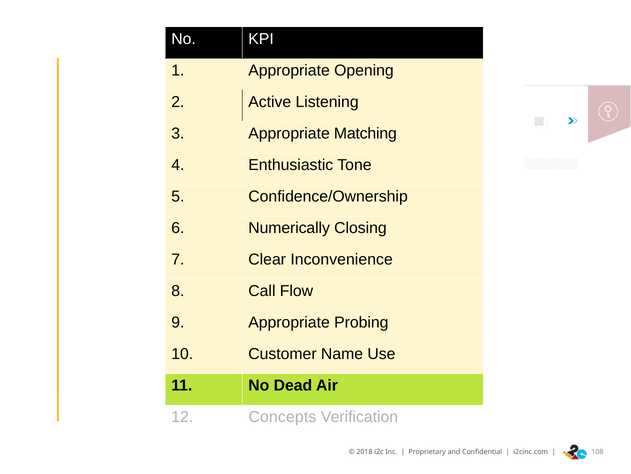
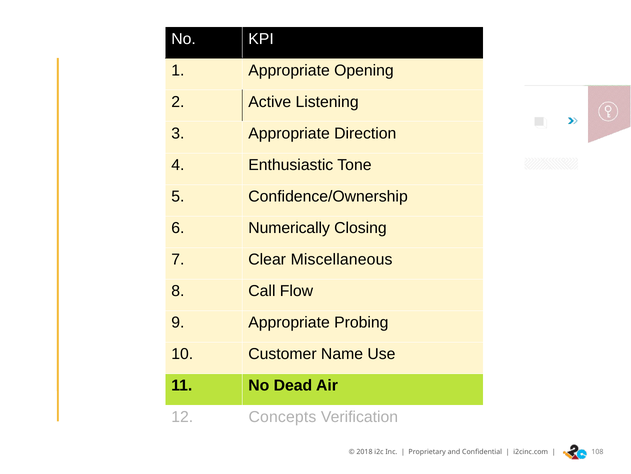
Matching: Matching -> Direction (365, 133)
Inconvenience: Inconvenience -> Miscellaneous (342, 259)
